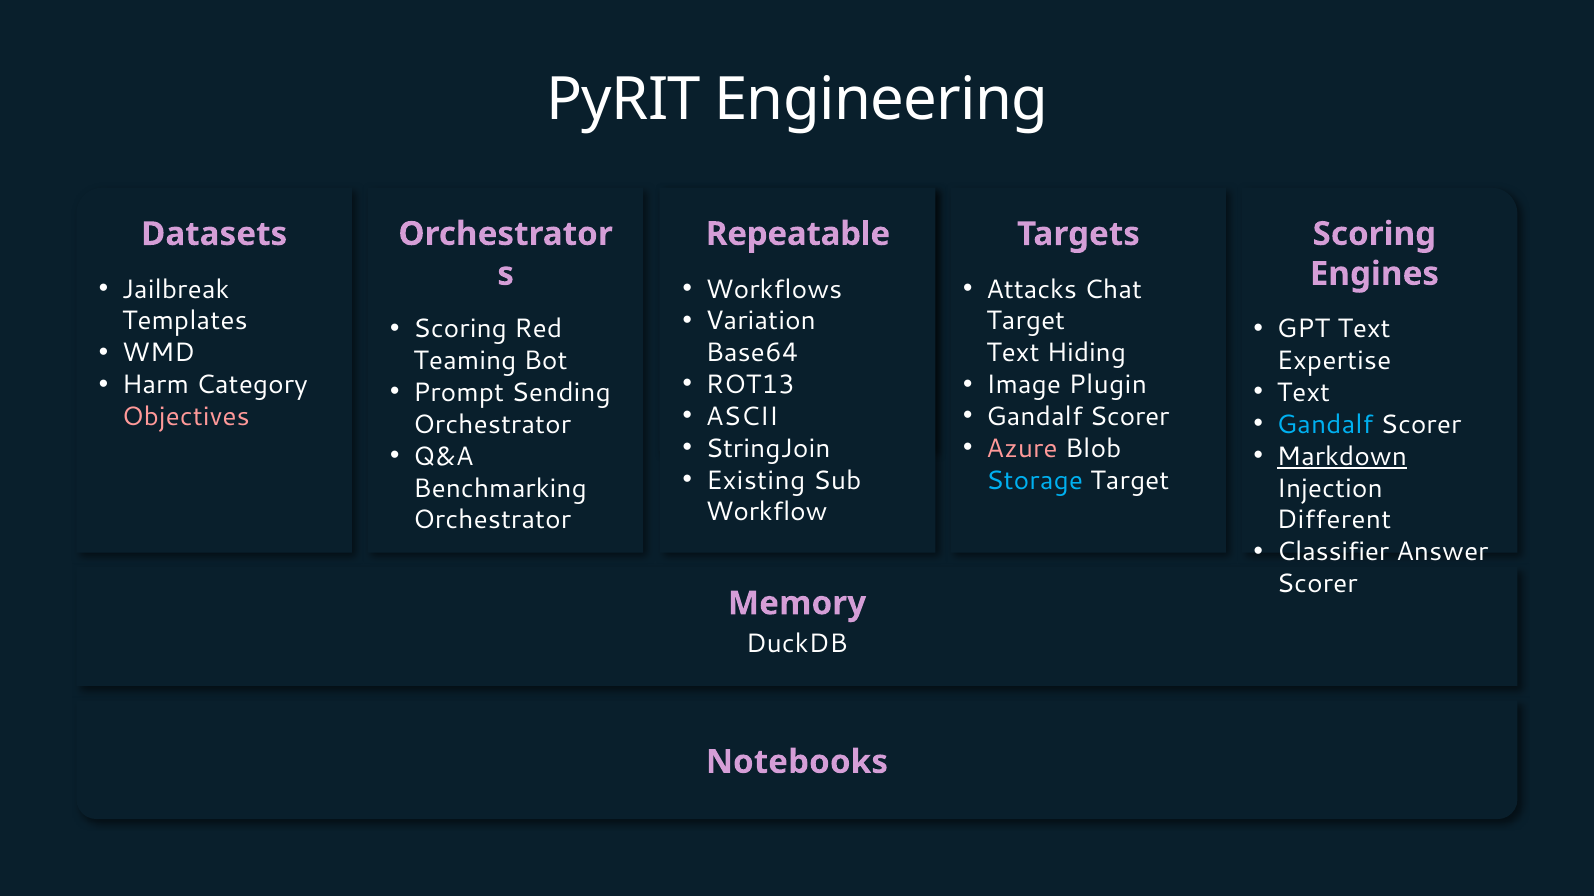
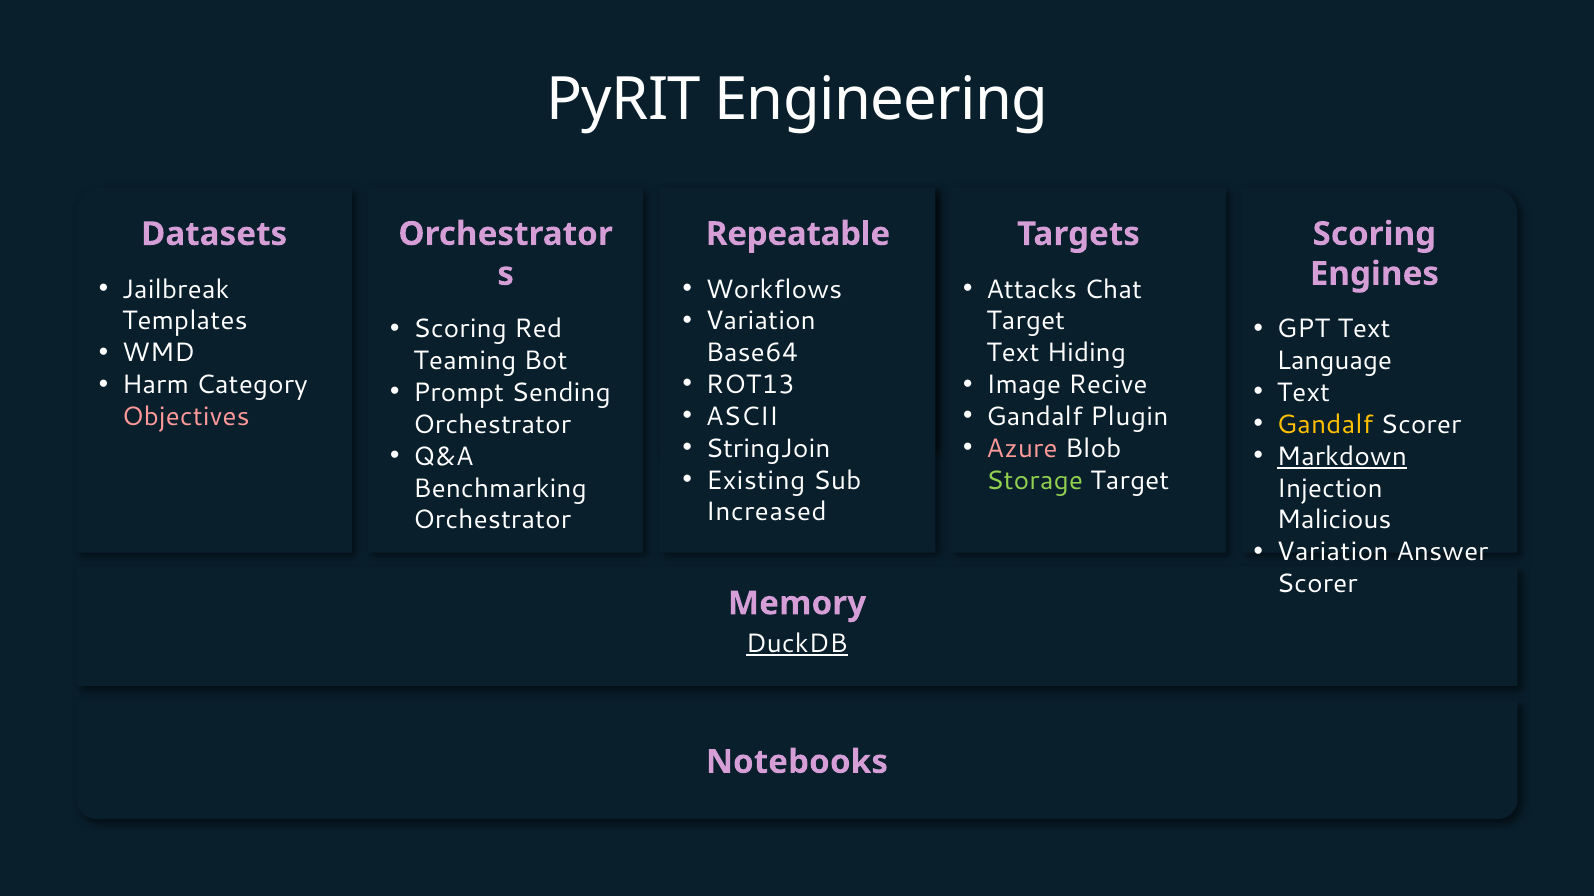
Expertise: Expertise -> Language (1334, 361)
Plugin: Plugin -> Recive (1108, 385)
Scorer: Scorer -> Plugin (1129, 417)
Gandalf colour: light blue -> yellow (1325, 425)
Storage colour: light blue -> light green (1035, 481)
Workflow: Workflow -> Increased (766, 513)
Different: Different -> Malicious (1334, 521)
Classifier: Classifier -> Variation (1333, 552)
DuckDB underline: none -> present (797, 644)
